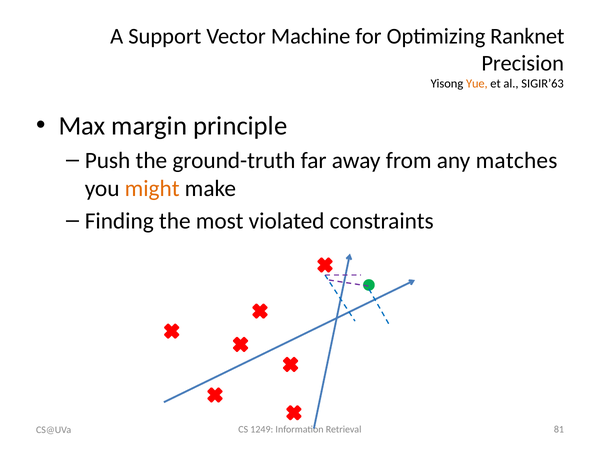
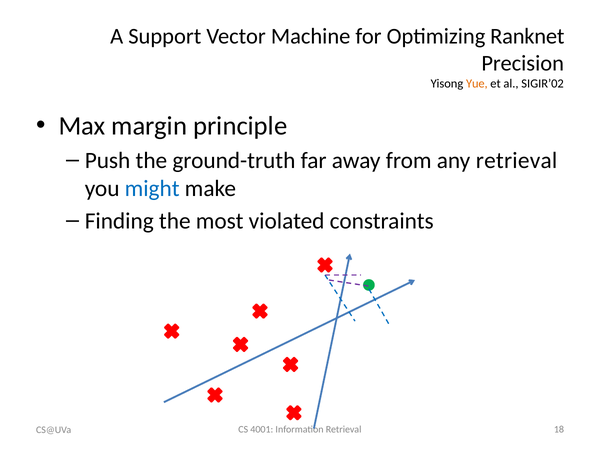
SIGIR’63: SIGIR’63 -> SIGIR’02 (543, 83)
any matches: matches -> retrieval (517, 160)
might colour: orange -> blue (152, 188)
1249: 1249 -> 4001 (262, 430)
81: 81 -> 18 (559, 430)
